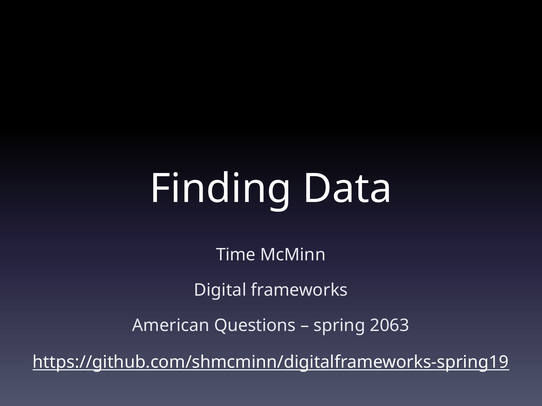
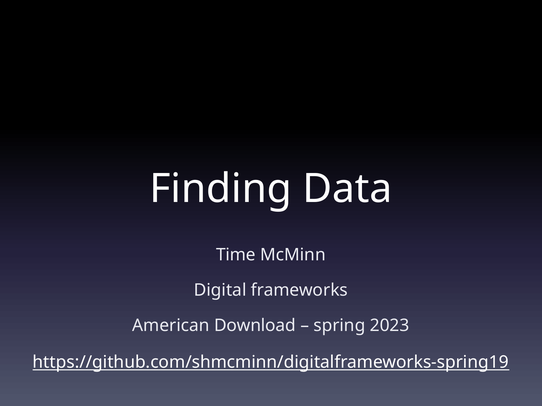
Questions: Questions -> Download (255, 326)
2063: 2063 -> 2023 (390, 326)
